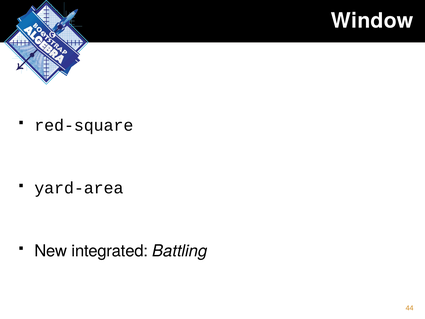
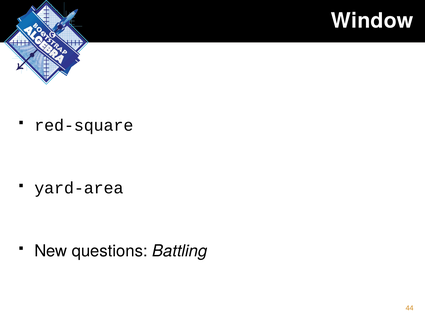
integrated: integrated -> questions (110, 251)
